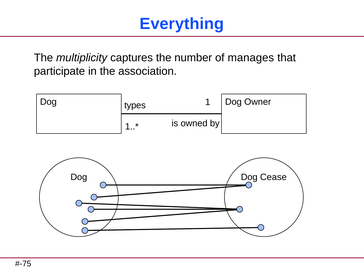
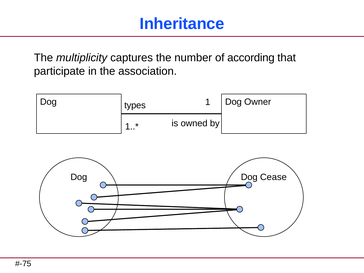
Everything: Everything -> Inheritance (182, 24)
manages: manages -> according (251, 58)
